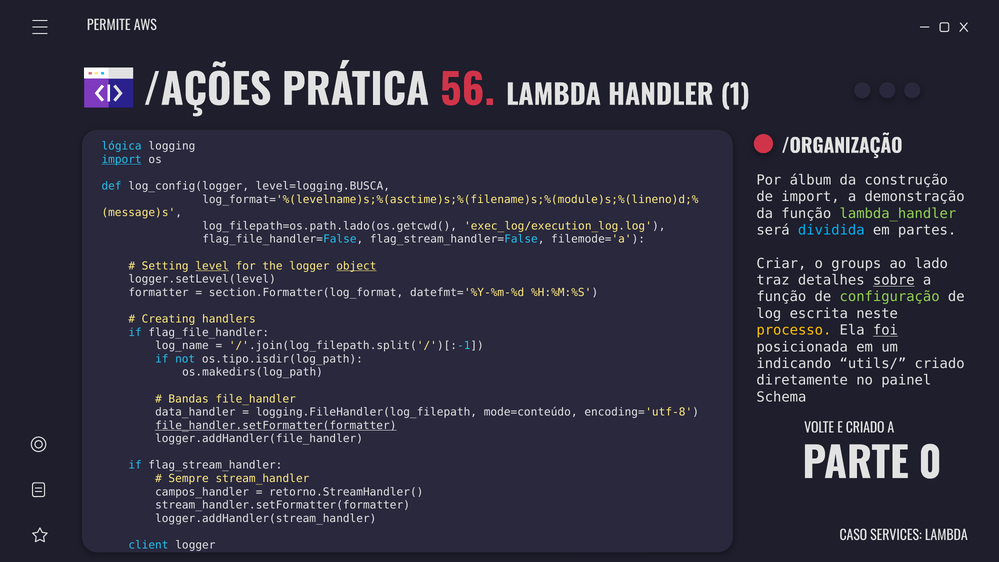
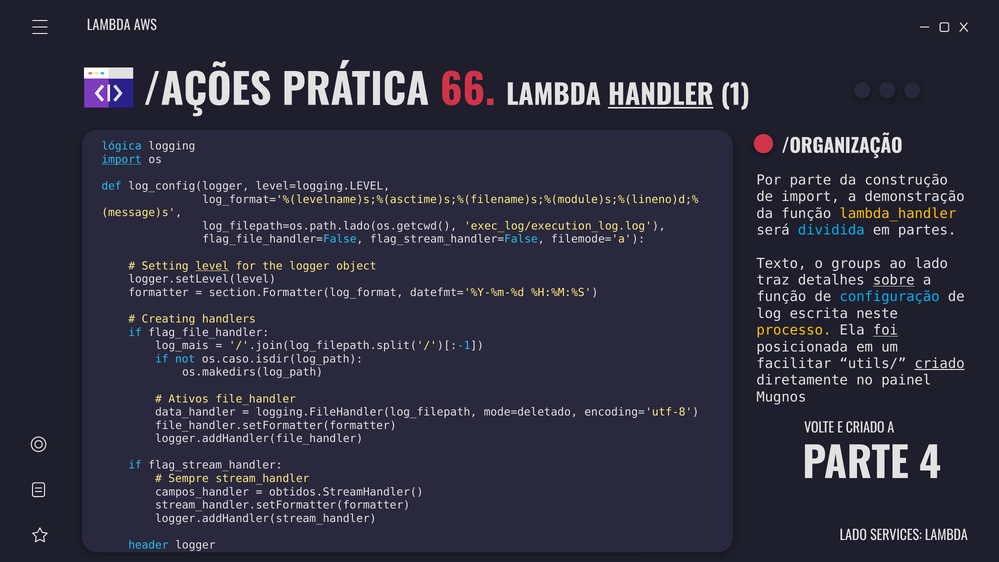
PERMITE: PERMITE -> LAMBDA (109, 26)
56: 56 -> 66 (468, 91)
HANDLER underline: none -> present (661, 96)
Por álbum: álbum -> parte (810, 180)
level=logging.BUSCA: level=logging.BUSCA -> level=logging.LEVEL (323, 186)
lambda_handler colour: light green -> yellow (898, 214)
Criar: Criar -> Texto (781, 264)
object underline: present -> none (356, 266)
configuração colour: light green -> light blue (890, 297)
log_name: log_name -> log_mais (182, 346)
os.tipo.isdir(log_path: os.tipo.isdir(log_path -> os.caso.isdir(log_path (282, 359)
indicando: indicando -> facilitar (794, 364)
criado underline: none -> present (940, 364)
Schema: Schema -> Mugnos (781, 397)
Bandas: Bandas -> Ativos (189, 399)
mode=conteúdo: mode=conteúdo -> mode=deletado (531, 412)
file_handler.setFormatter(formatter underline: present -> none (276, 425)
0: 0 -> 4 (930, 464)
retorno.StreamHandler(: retorno.StreamHandler( -> obtidos.StreamHandler( (346, 492)
CASO: CASO -> LADO (853, 536)
client: client -> header (148, 545)
